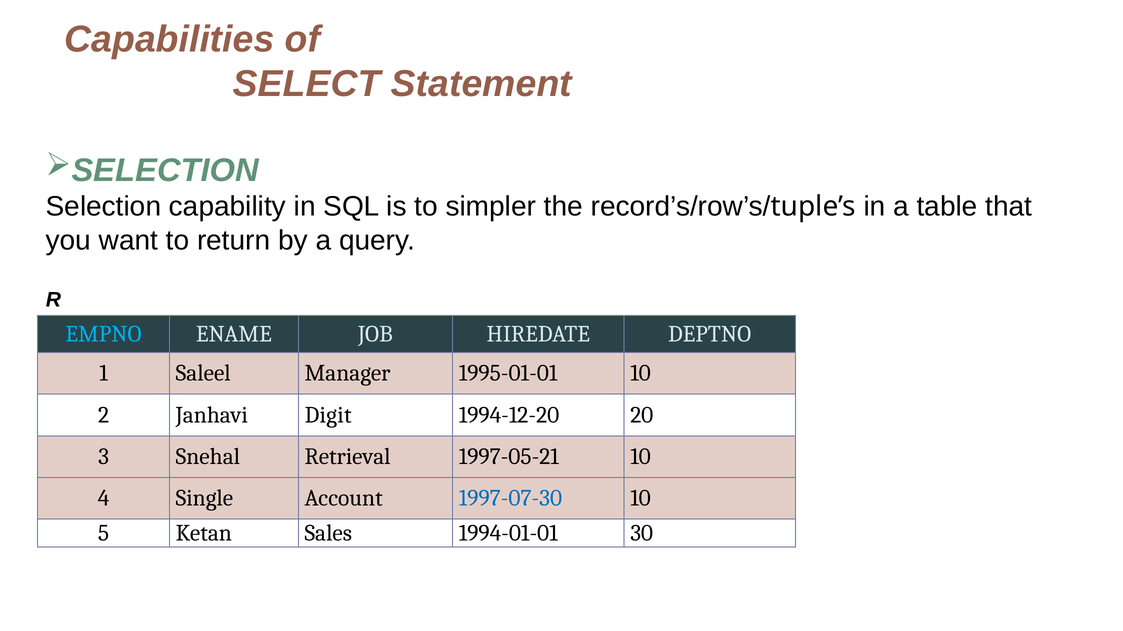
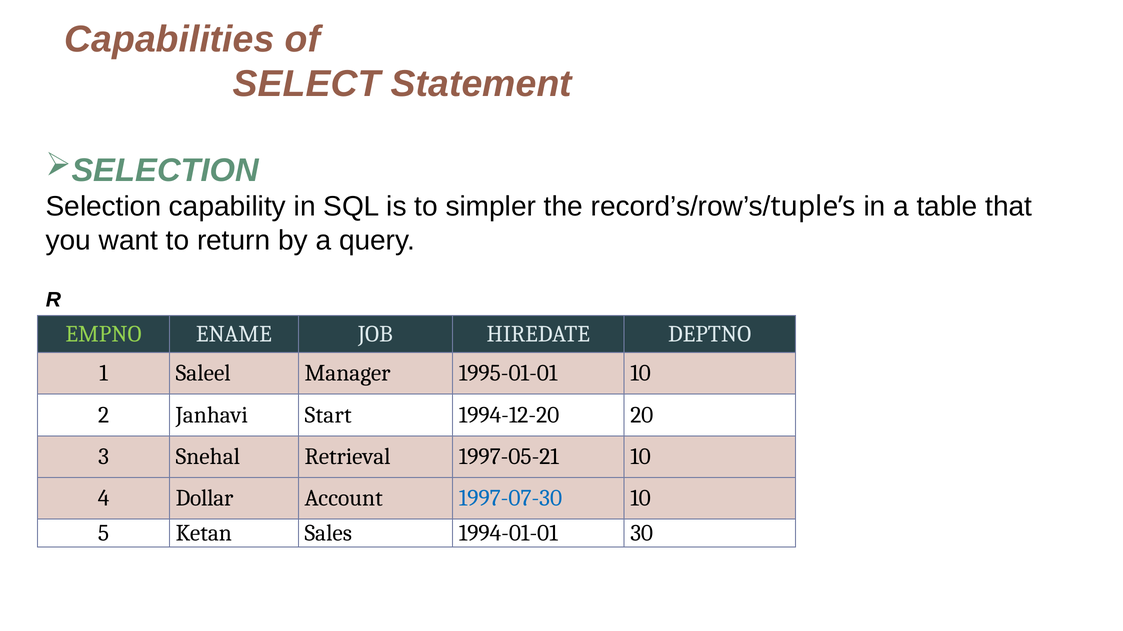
EMPNO colour: light blue -> light green (103, 334)
Digit: Digit -> Start (328, 415)
Single: Single -> Dollar (205, 499)
